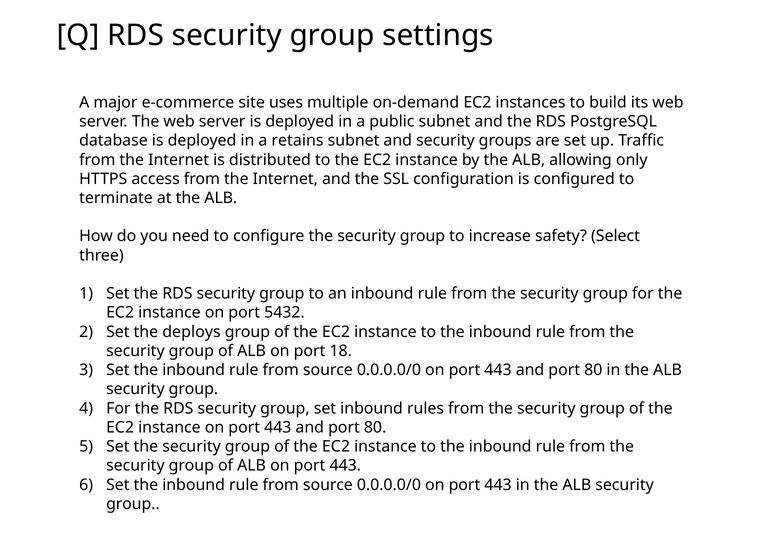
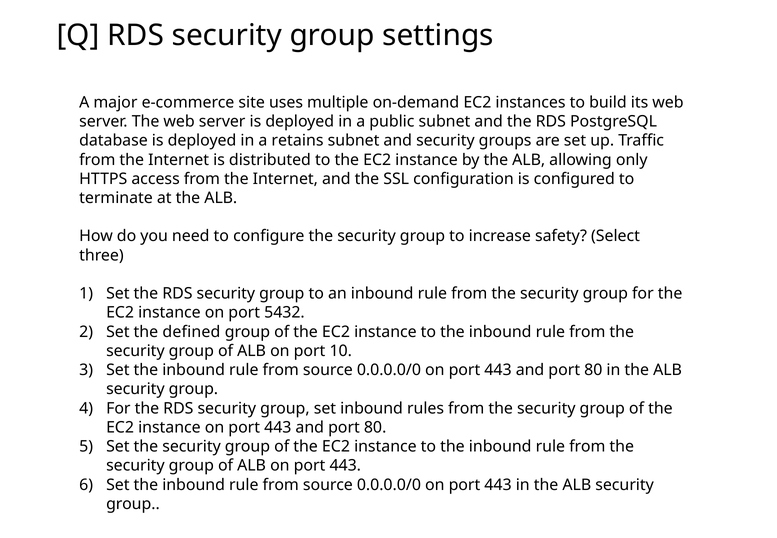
deploys: deploys -> defined (191, 332)
18: 18 -> 10 (341, 351)
